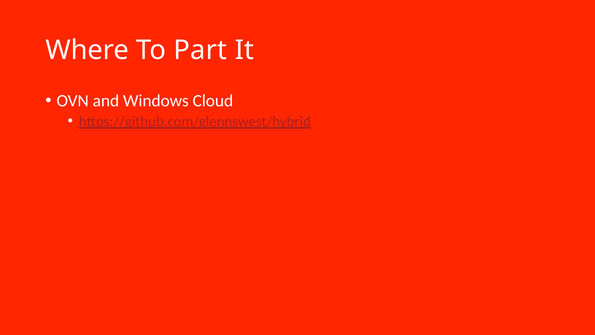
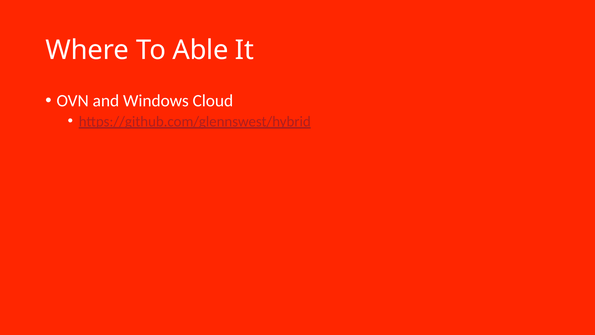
Part: Part -> Able (200, 50)
